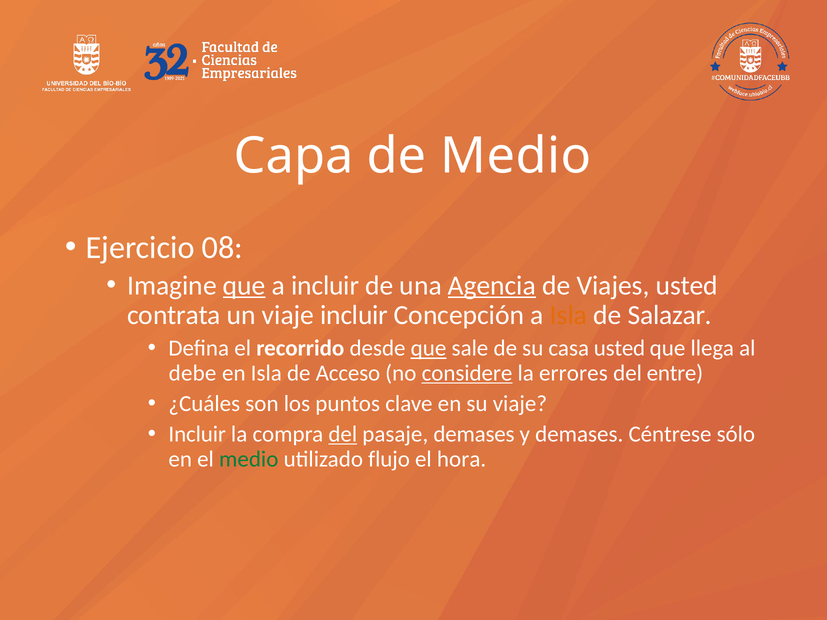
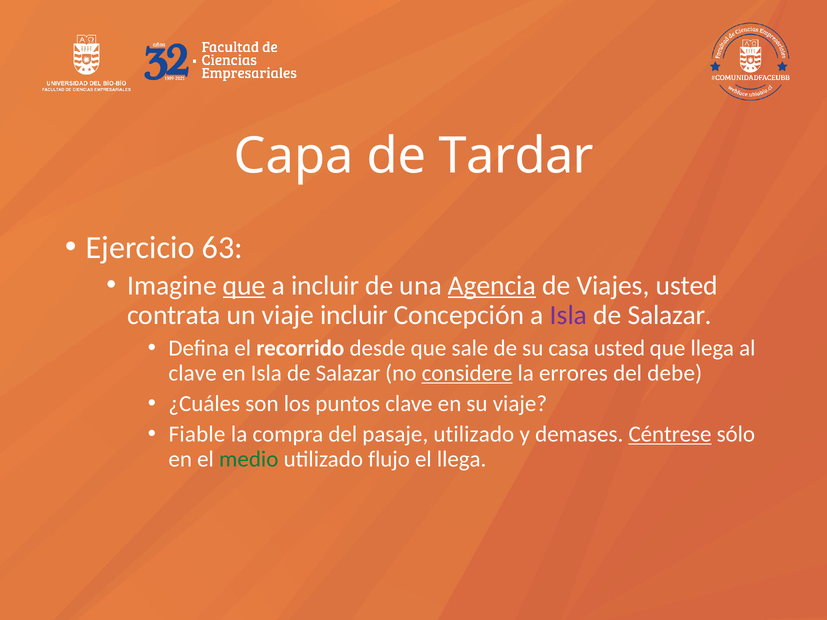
de Medio: Medio -> Tardar (516, 156)
08: 08 -> 63 (222, 248)
Isla colour: orange -> purple (568, 315)
que underline: present -> none (429, 348)
debe: debe -> clave (193, 373)
en Isla de Acceso: Acceso -> Salazar (348, 373)
entre: entre -> debe (675, 373)
Incluir: Incluir -> Fiable (197, 434)
del underline: present -> none (343, 434)
pasaje demases: demases -> utilizado (474, 434)
Céntrese underline: none -> present (670, 434)
el hora: hora -> llega (462, 459)
